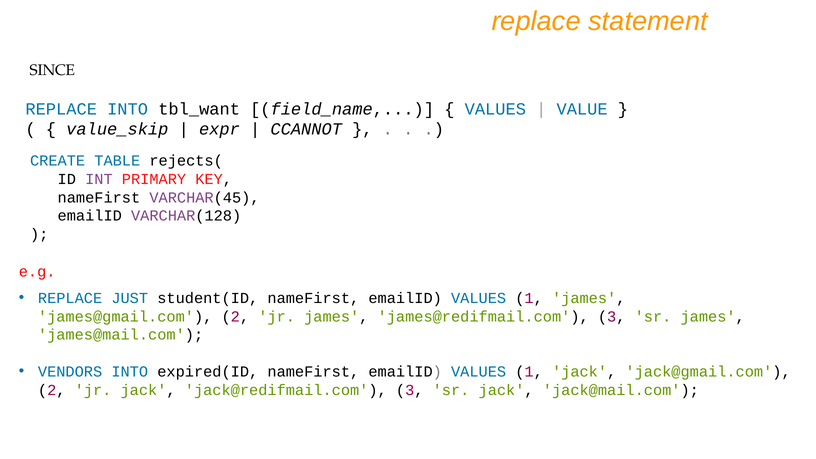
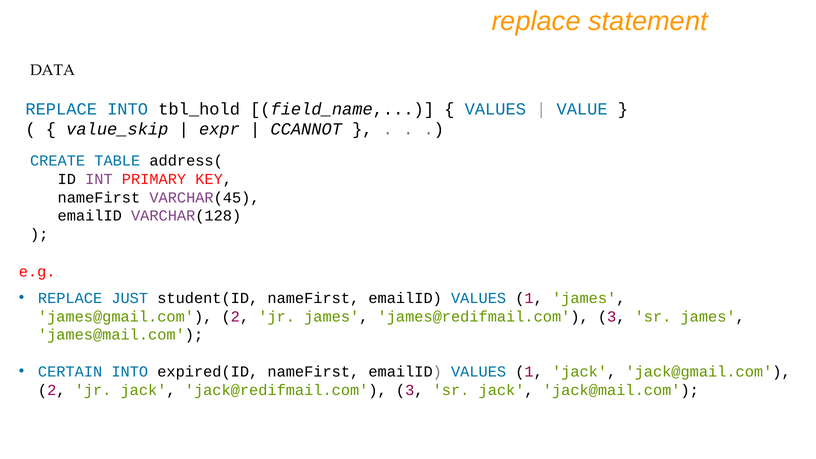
SINCE: SINCE -> DATA (53, 70)
tbl_want: tbl_want -> tbl_hold (199, 109)
rejects(: rejects( -> address( (186, 161)
VENDORS: VENDORS -> CERTAIN (70, 372)
